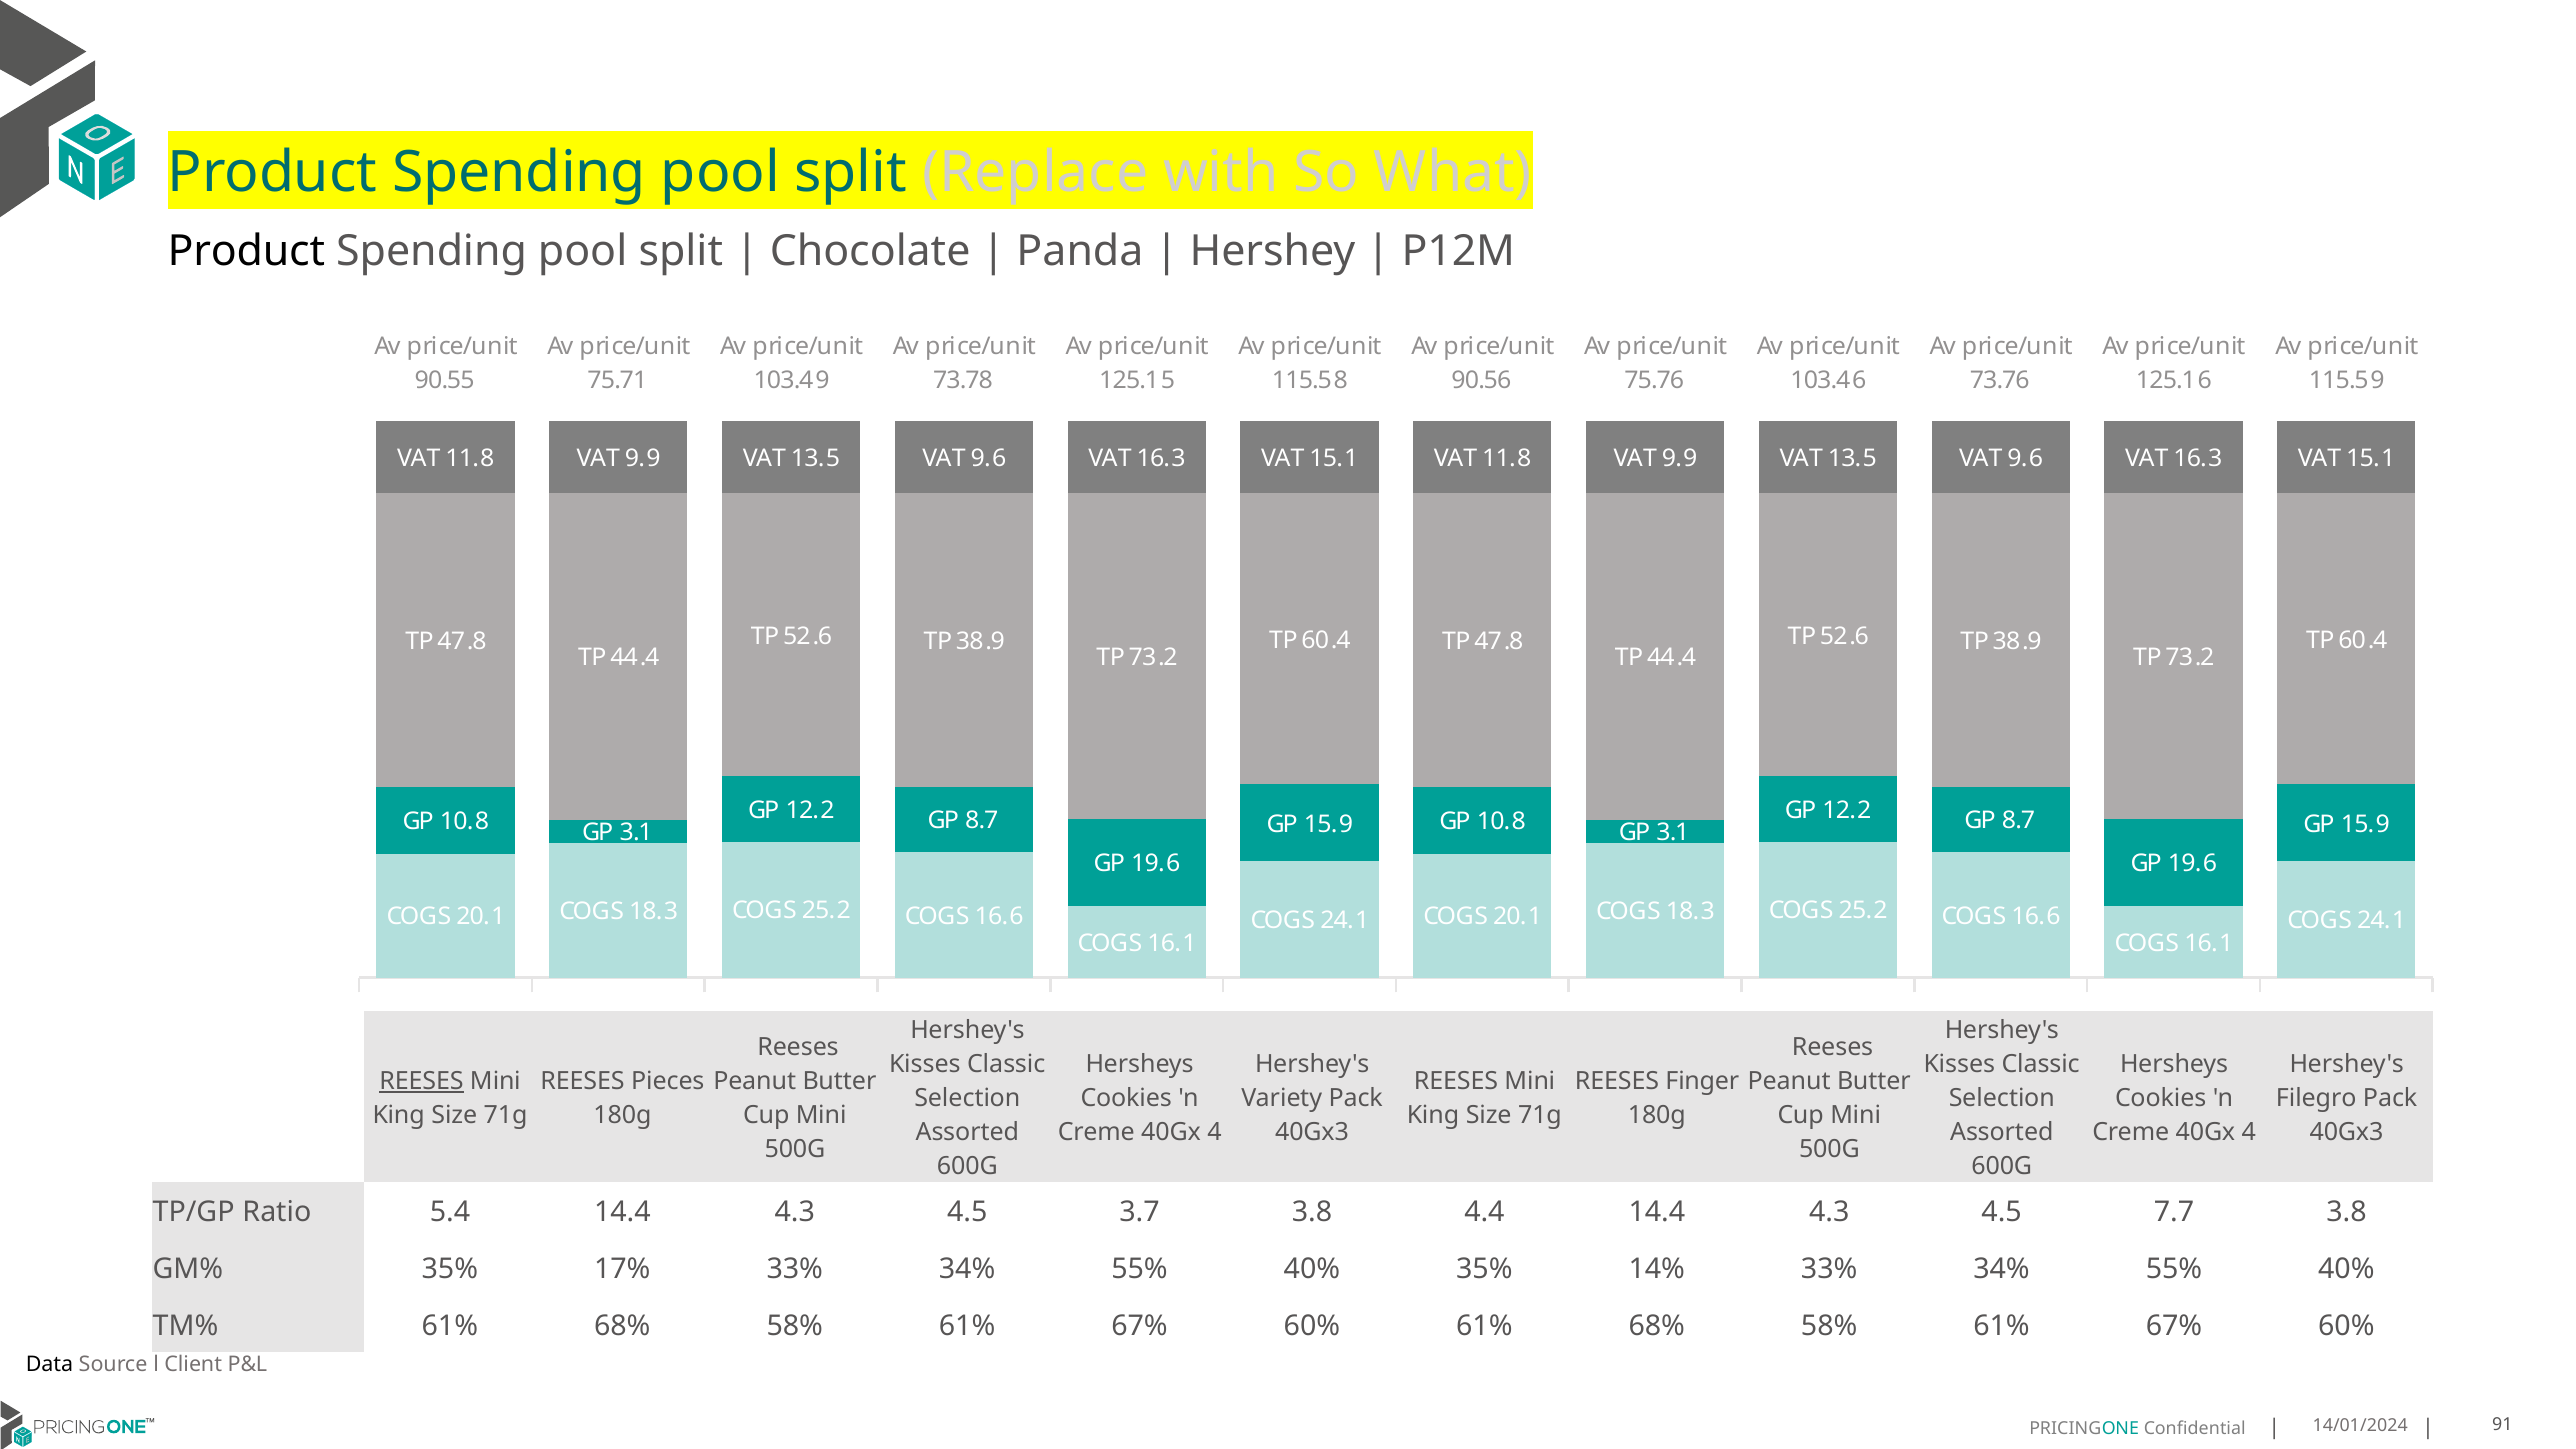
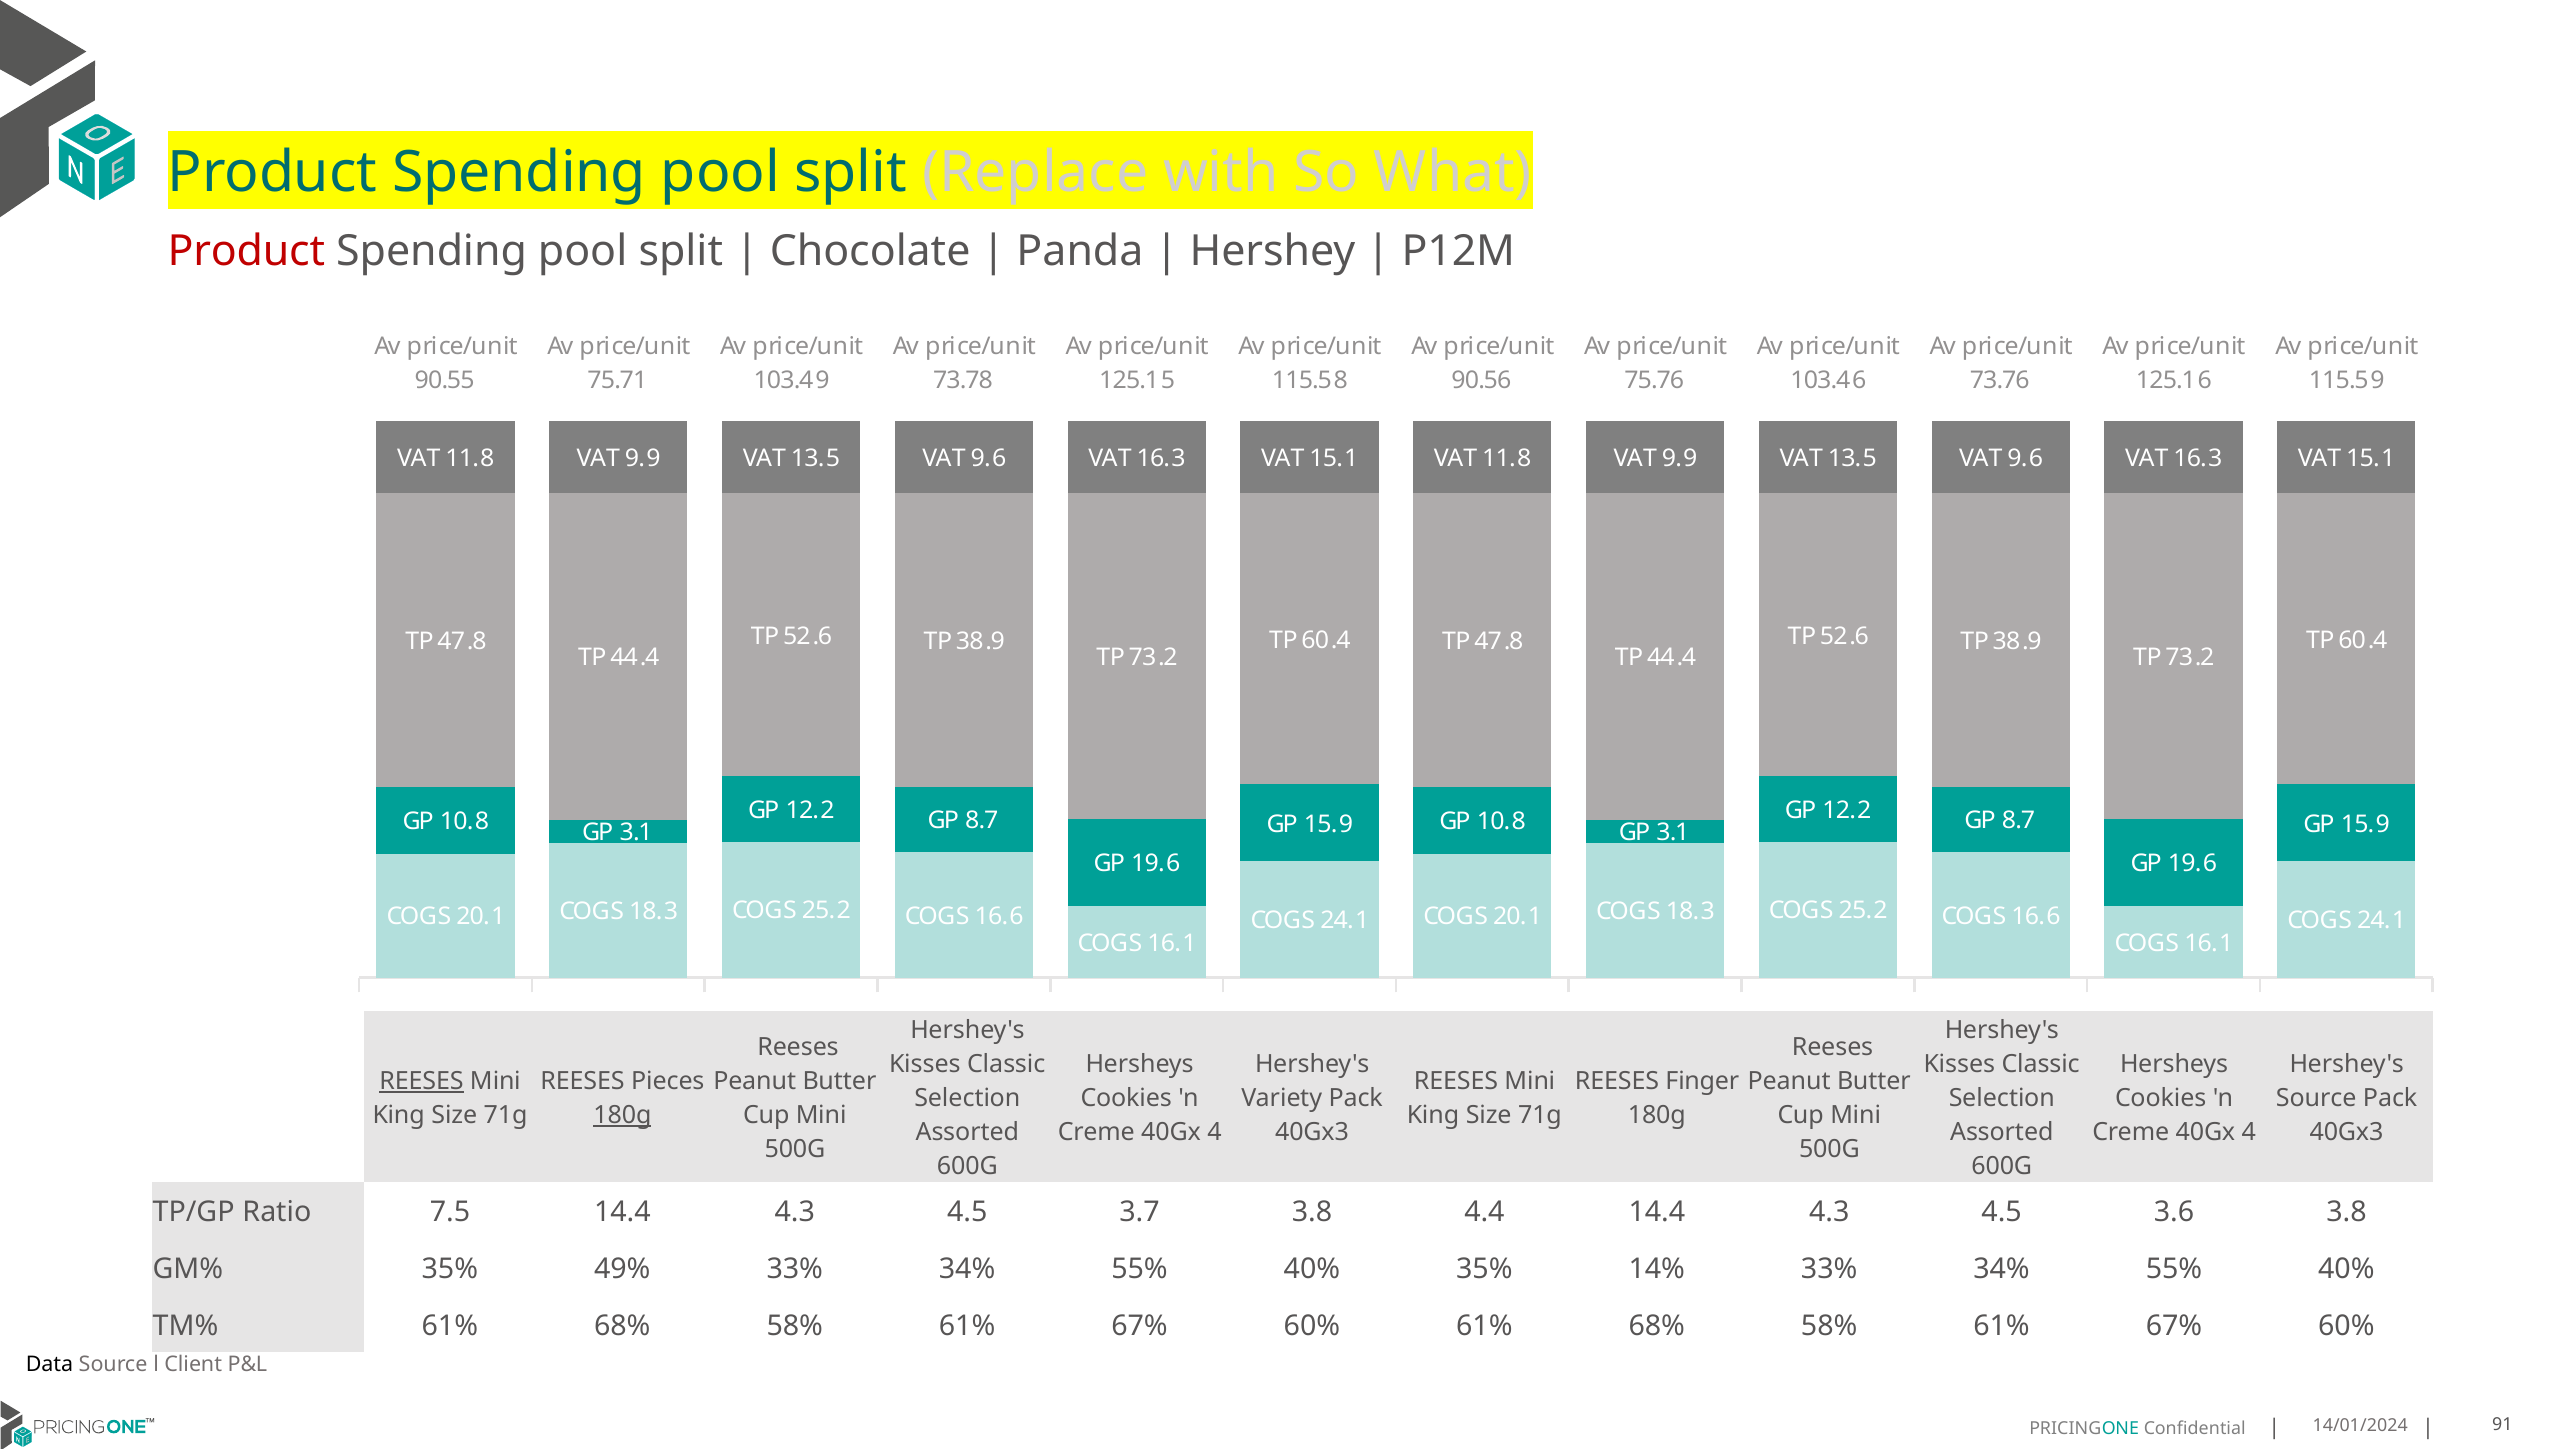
Product colour: black -> red (246, 251)
Filegro: Filegro -> Source (2316, 1098)
180g underline: none -> present (622, 1115)
5.4: 5.4 -> 7.5 (450, 1212)
7.7: 7.7 -> 3.6 (2174, 1212)
17%: 17% -> 49% (622, 1269)
